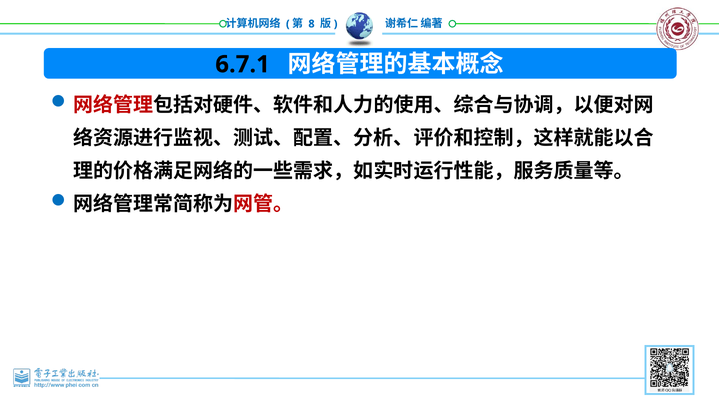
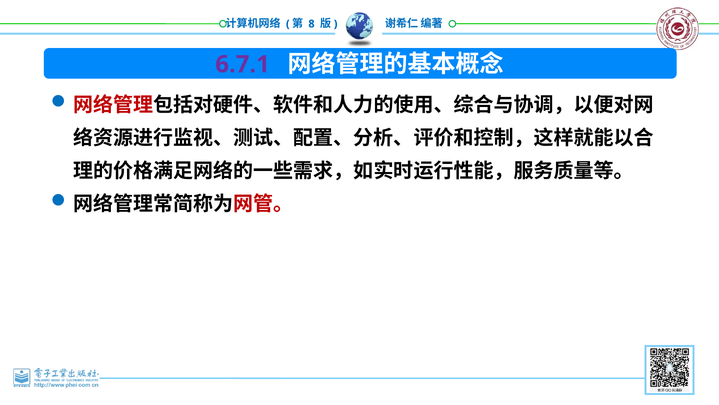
6.7.1 colour: black -> purple (243, 64)
